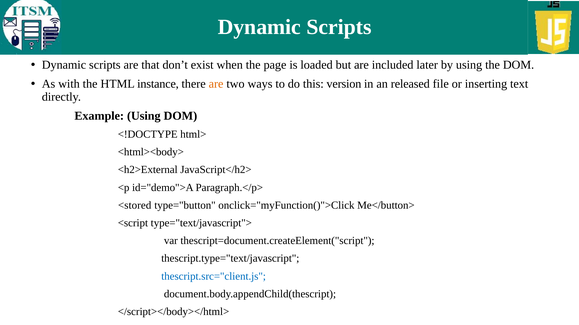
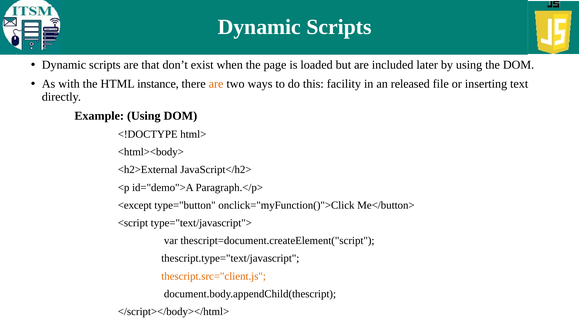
version: version -> facility (344, 84)
<stored: <stored -> <except (135, 206)
thescript.src="client.js colour: blue -> orange (214, 277)
